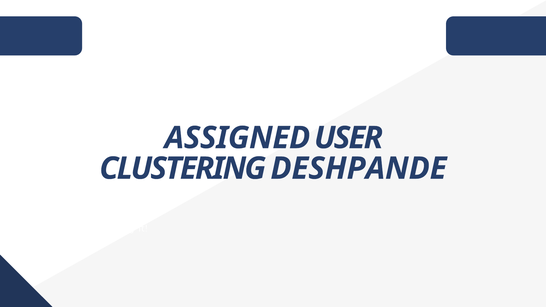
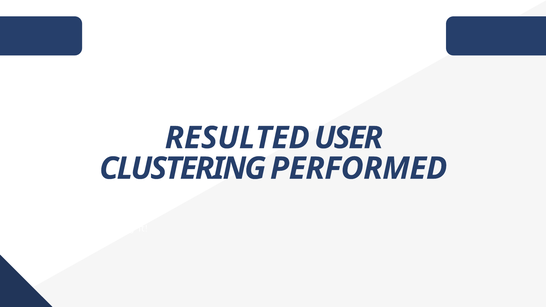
ASSIGNED: ASSIGNED -> RESULTED (237, 138)
DESHPANDE: DESHPANDE -> PERFORMED (359, 169)
